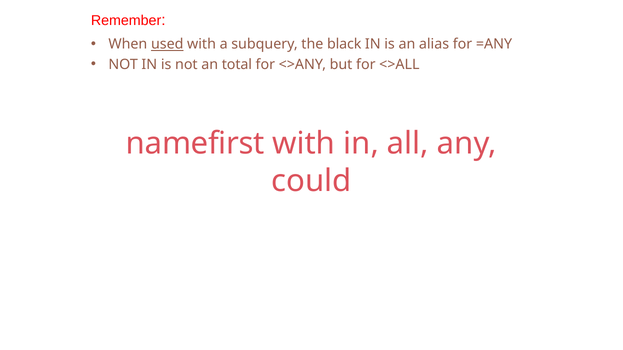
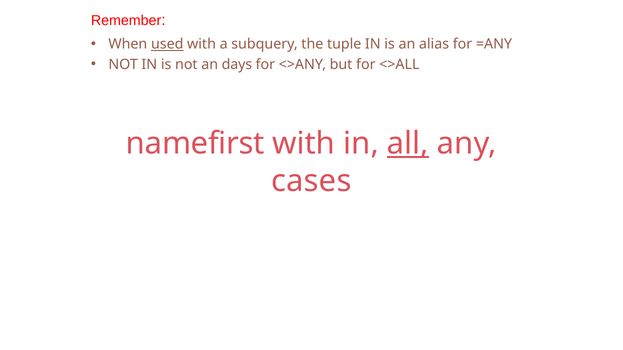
black: black -> tuple (344, 44)
total: total -> days (237, 65)
all underline: none -> present (408, 144)
could: could -> cases (311, 181)
